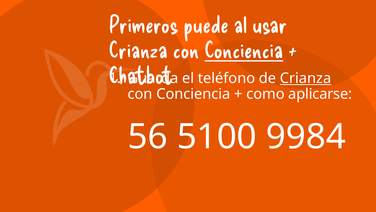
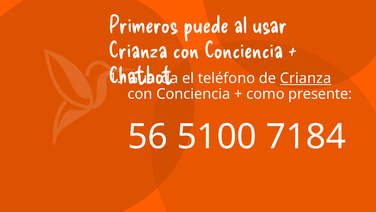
Conciencia underline: present -> none (244, 51)
aplicarse: aplicarse -> presente (320, 94)
9984: 9984 -> 7184 (306, 136)
